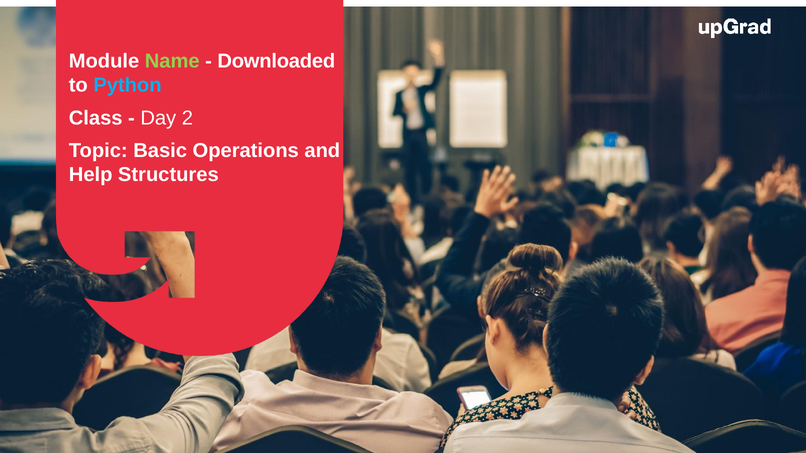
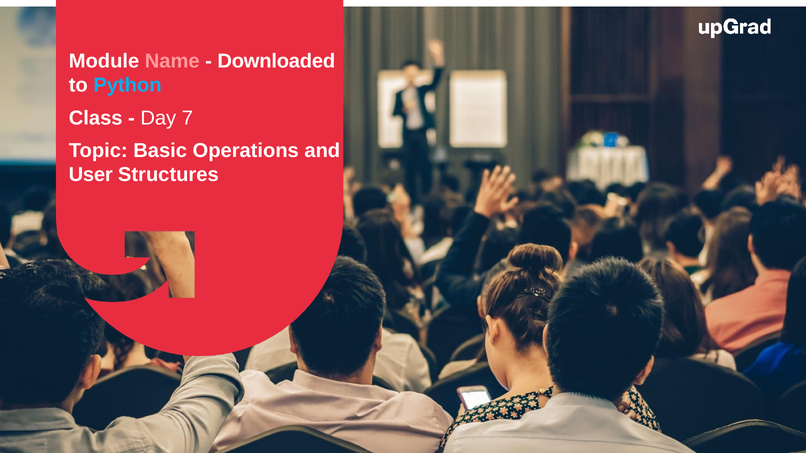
Name colour: light green -> pink (172, 61)
2: 2 -> 7 (187, 118)
Help: Help -> User (91, 175)
